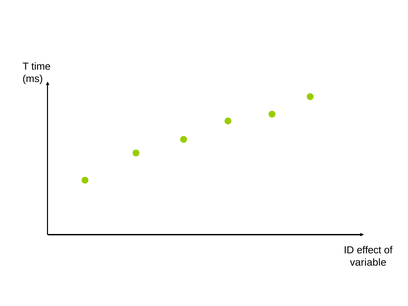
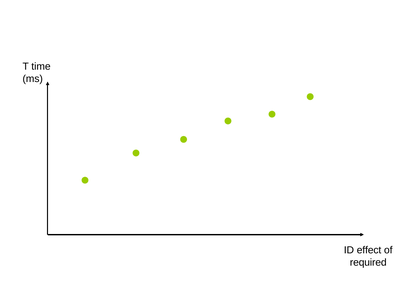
variable: variable -> required (368, 262)
